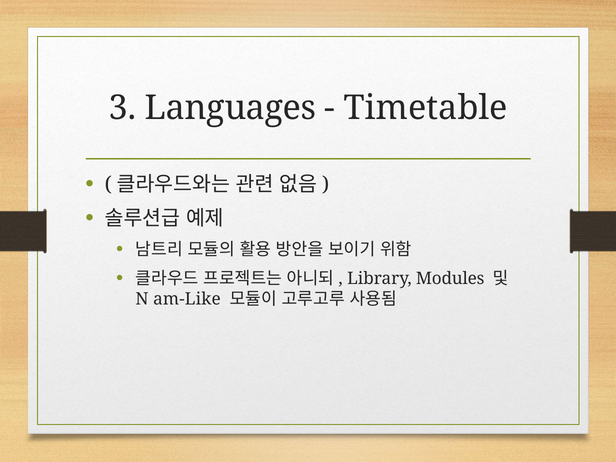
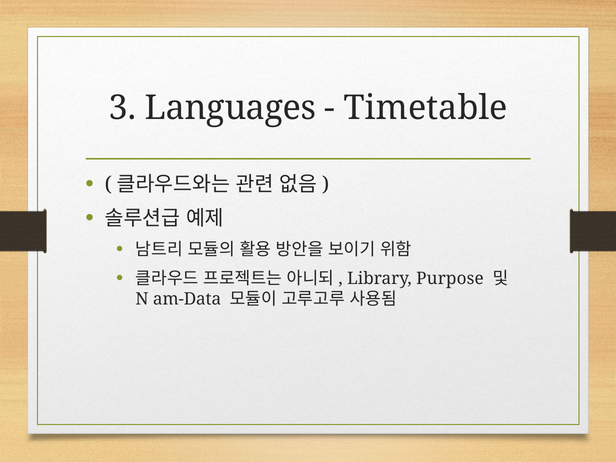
Modules: Modules -> Purpose (450, 278)
am-Like: am-Like -> am-Data (187, 299)
